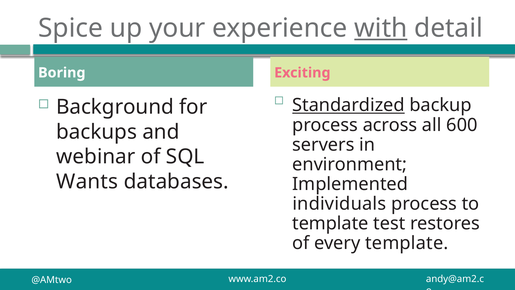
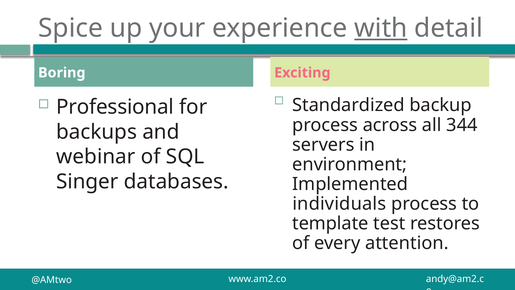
Standardized underline: present -> none (348, 105)
Background: Background -> Professional (115, 107)
600: 600 -> 344 (462, 125)
Wants: Wants -> Singer (87, 181)
every template: template -> attention (407, 243)
